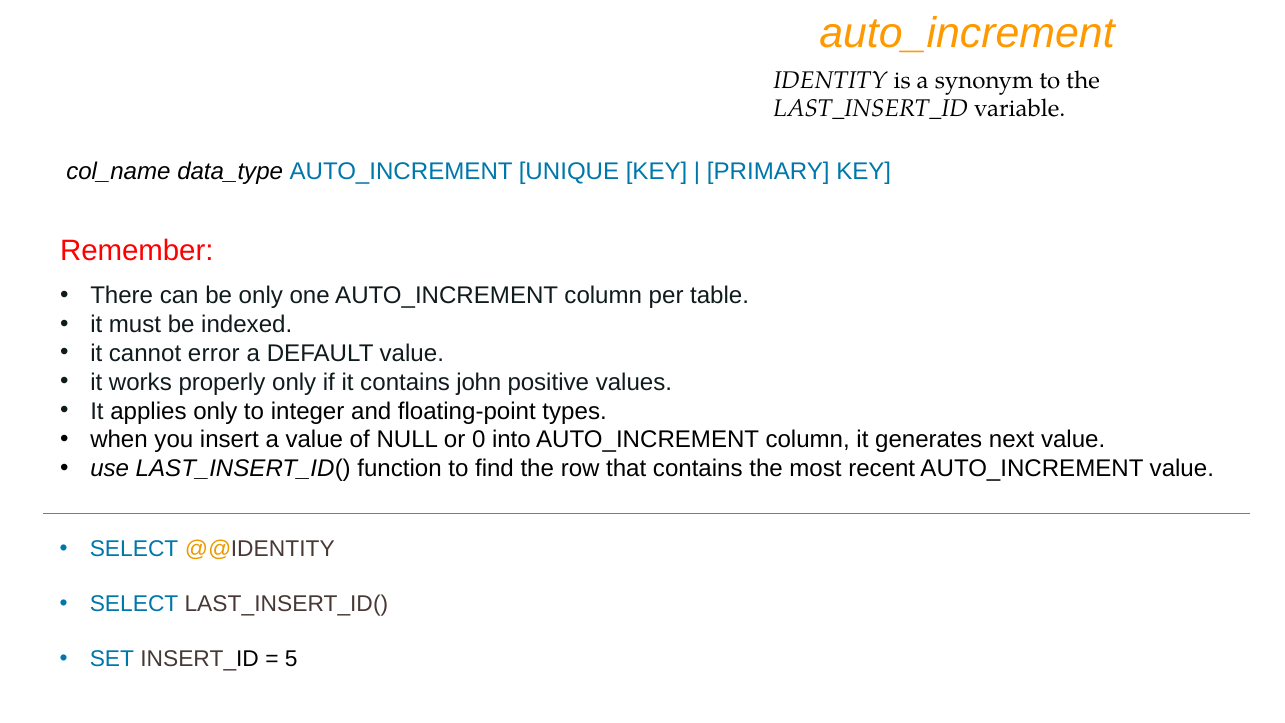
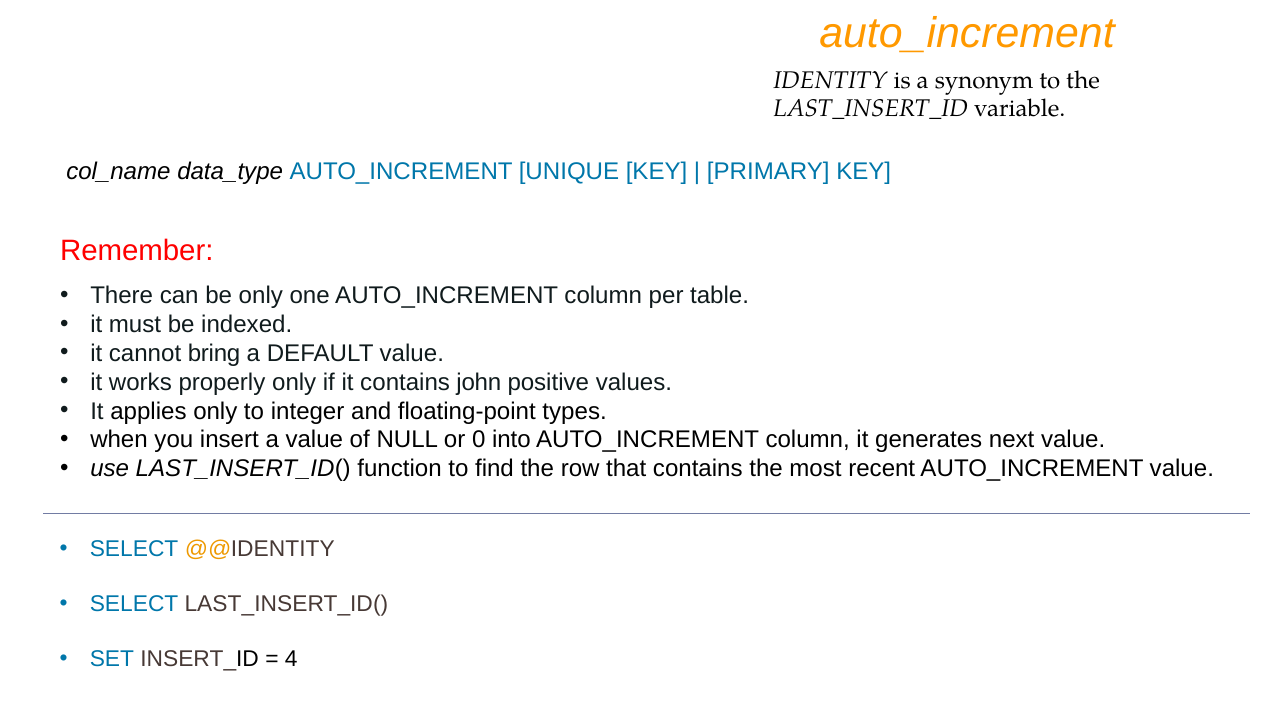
error: error -> bring (214, 353)
5: 5 -> 4 (291, 659)
